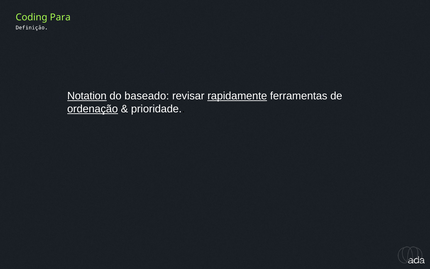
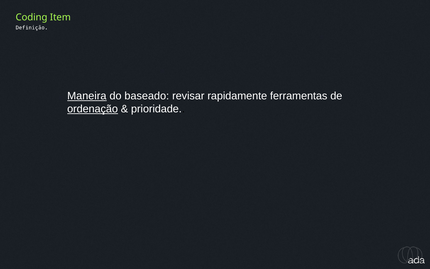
Para: Para -> Item (60, 17)
Notation: Notation -> Maneira (87, 96)
rapidamente underline: present -> none (237, 96)
